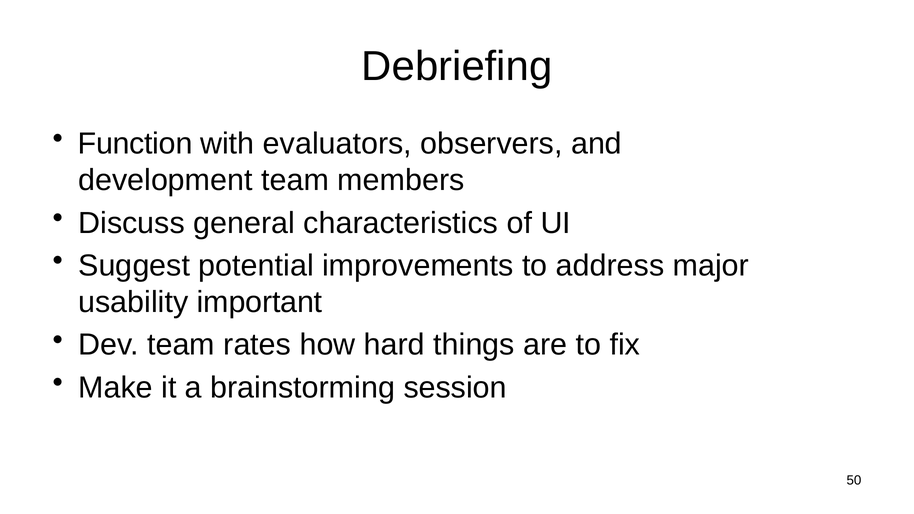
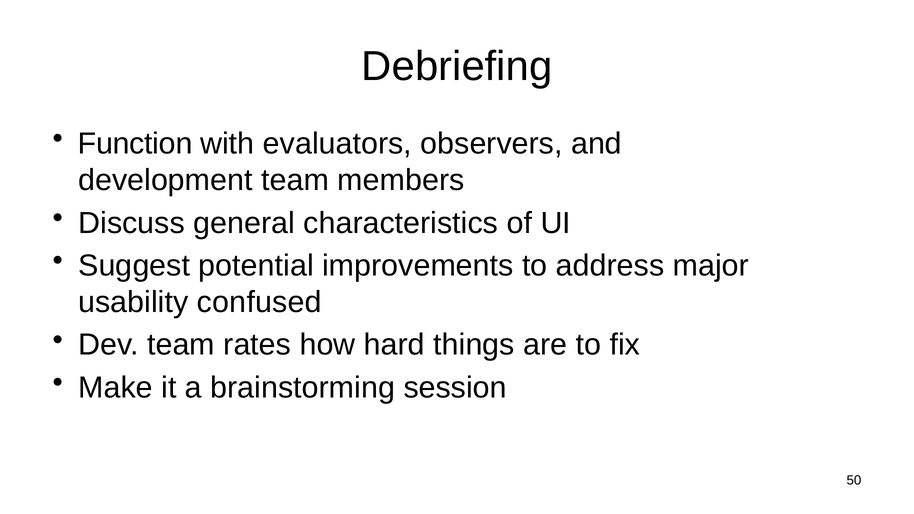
important: important -> confused (259, 302)
